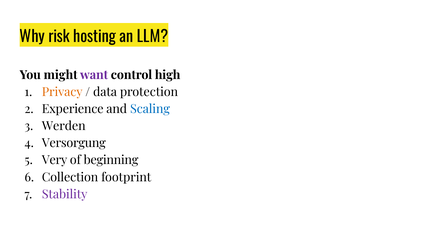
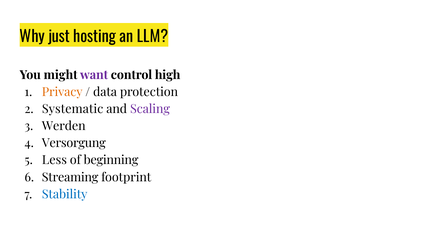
risk: risk -> just (59, 37)
Experience: Experience -> Systematic (73, 109)
Scaling colour: blue -> purple (150, 109)
Very: Very -> Less (54, 160)
Collection: Collection -> Streaming (70, 178)
Stability colour: purple -> blue (65, 195)
